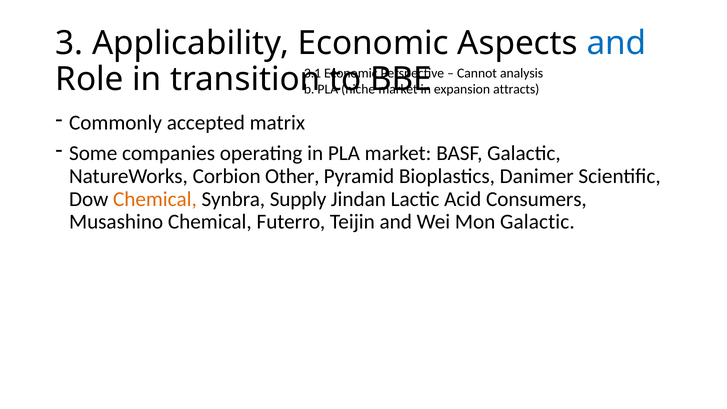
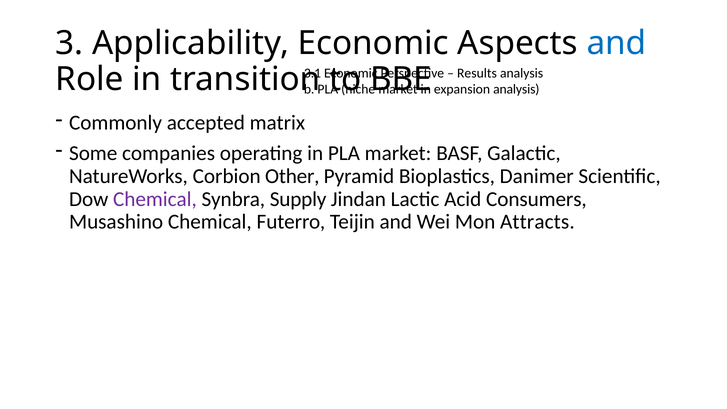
Cannot: Cannot -> Results (477, 73)
expansion attracts: attracts -> analysis (516, 89)
Chemical colour: orange -> purple (155, 199)
Mon Galactic: Galactic -> Attracts (537, 222)
